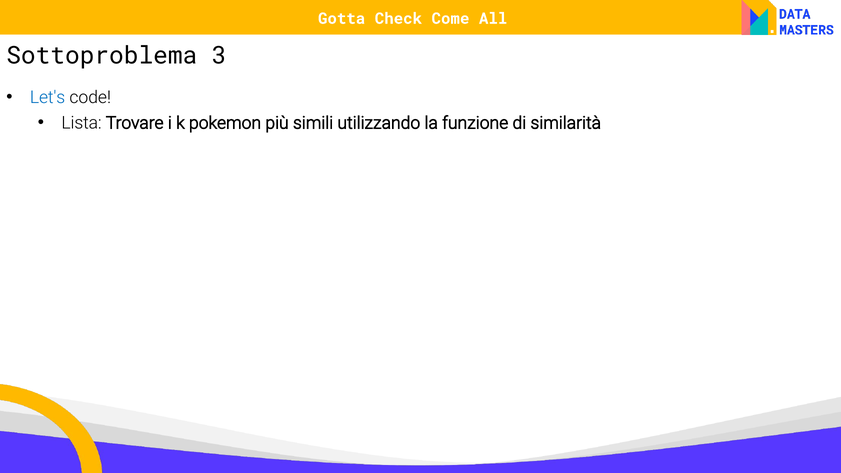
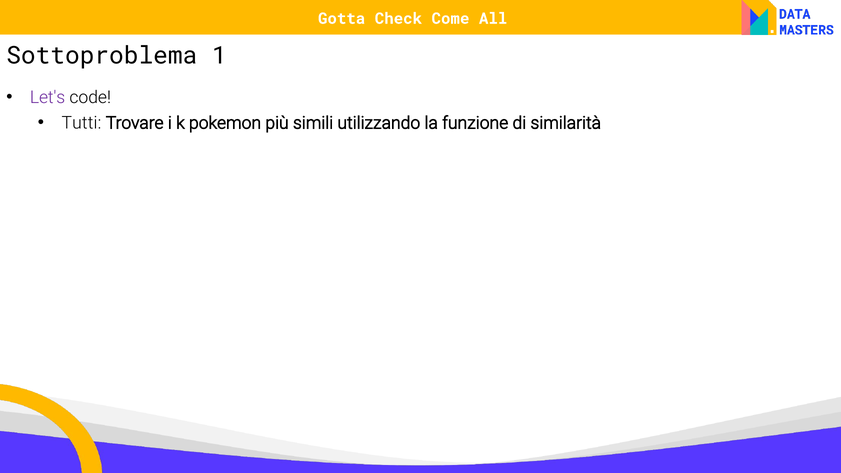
3: 3 -> 1 (219, 56)
Let's colour: blue -> purple (48, 98)
Lista: Lista -> Tutti (81, 123)
